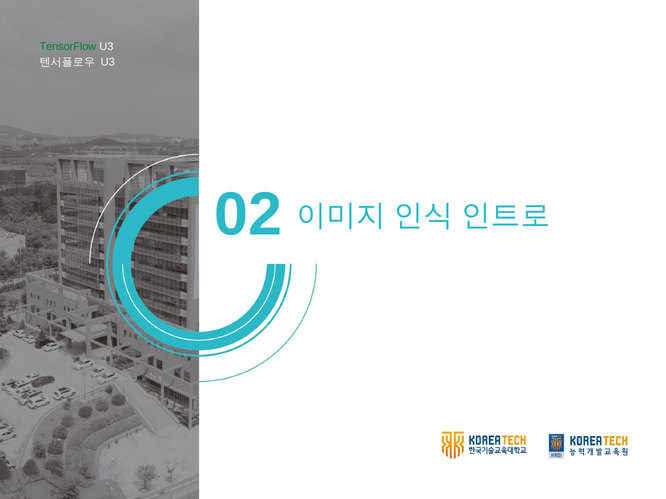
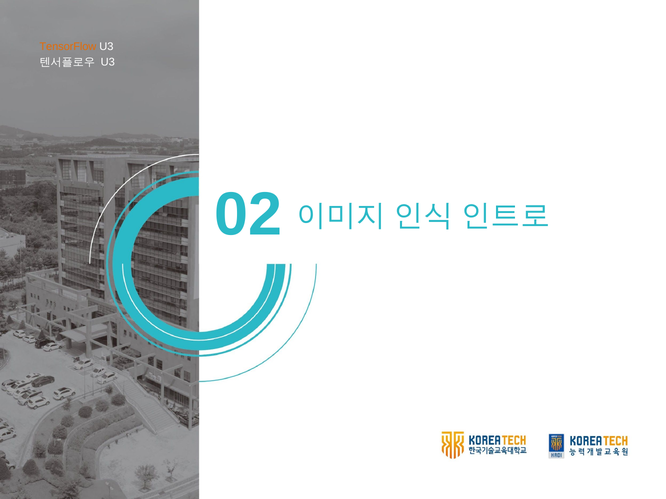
TensorFlow colour: green -> orange (68, 47)
